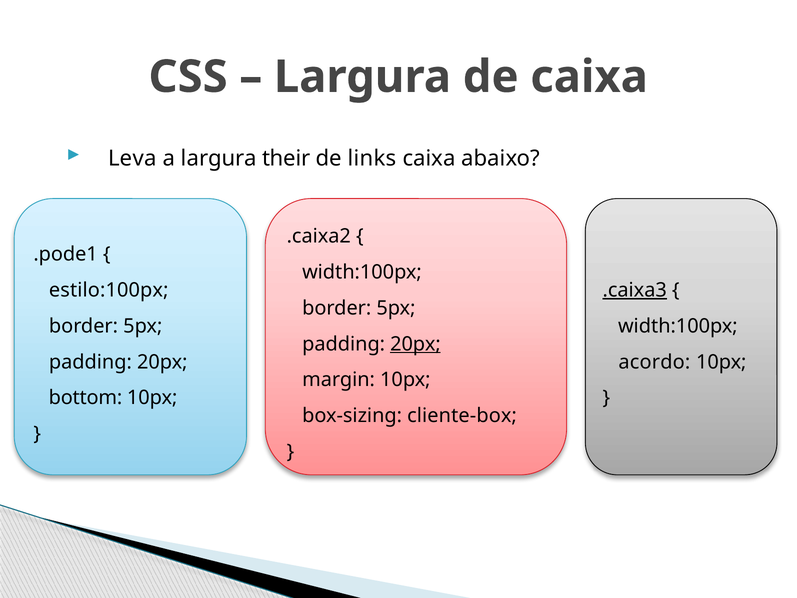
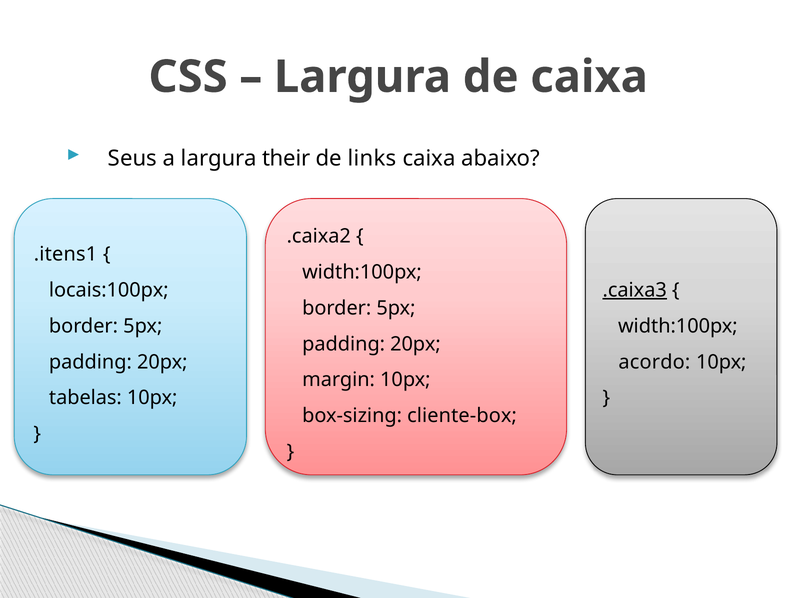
Leva: Leva -> Seus (132, 158)
.pode1: .pode1 -> .itens1 (65, 254)
estilo:100px: estilo:100px -> locais:100px (109, 290)
20px underline: present -> none (416, 344)
bottom: bottom -> tabelas (85, 398)
